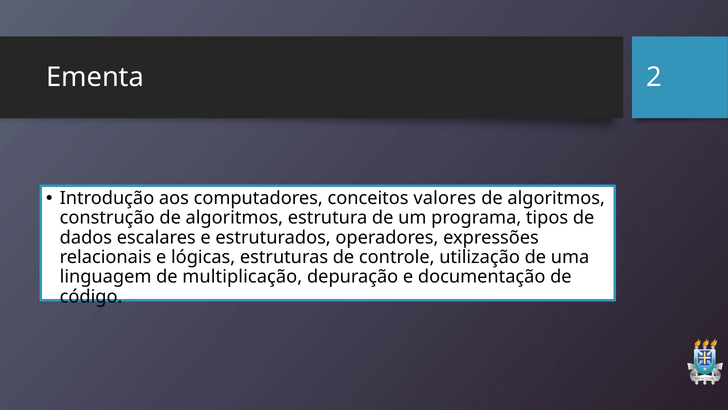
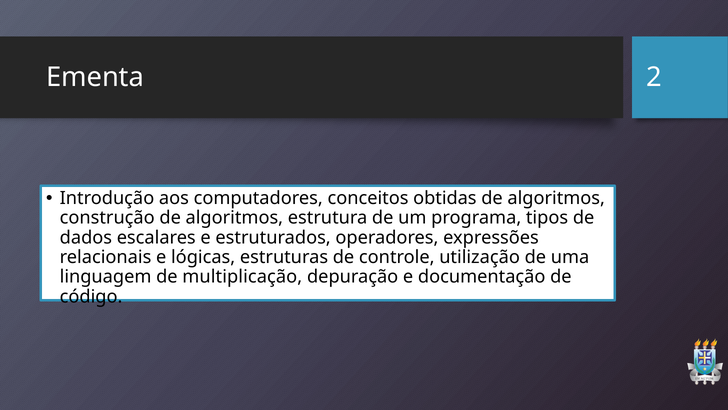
valores: valores -> obtidas (445, 198)
